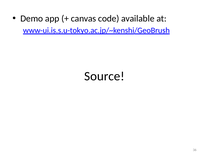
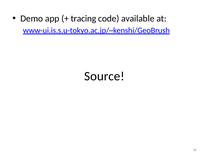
canvas: canvas -> tracing (84, 18)
